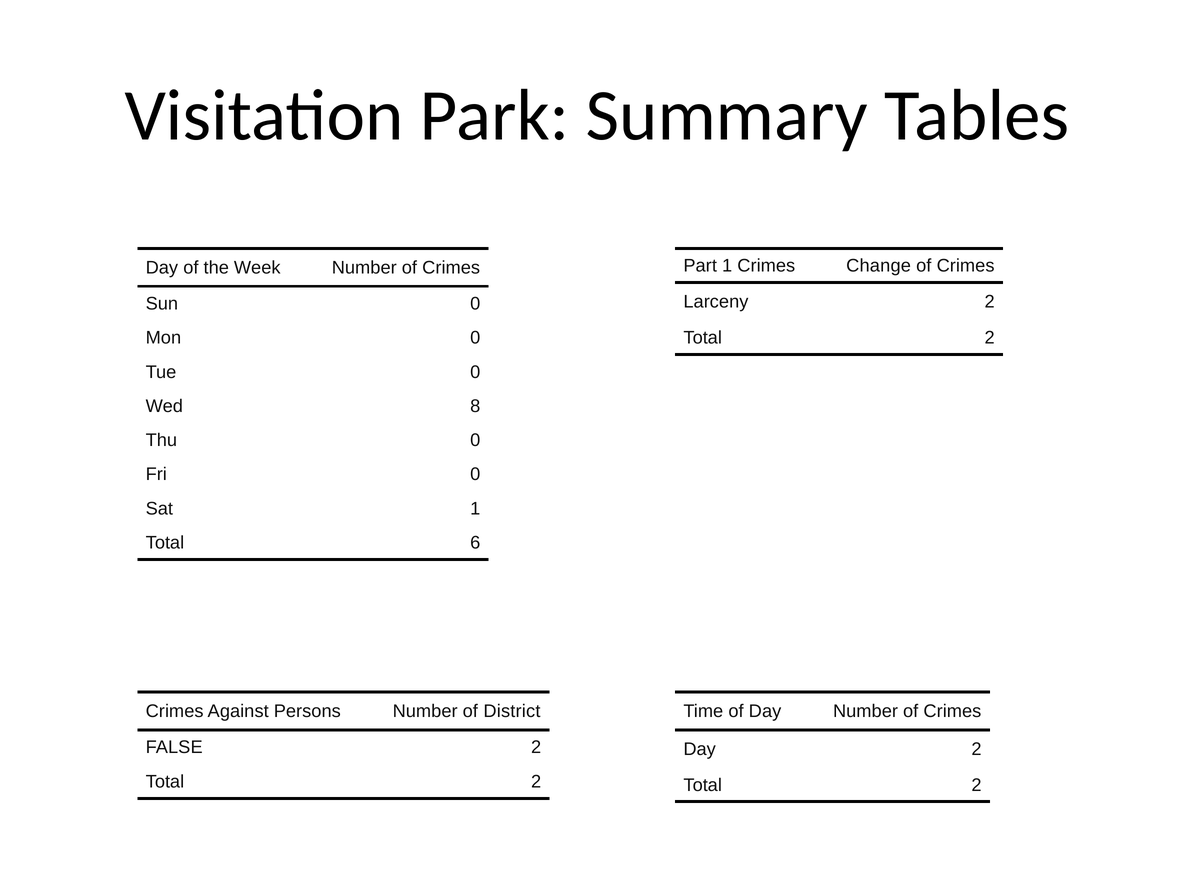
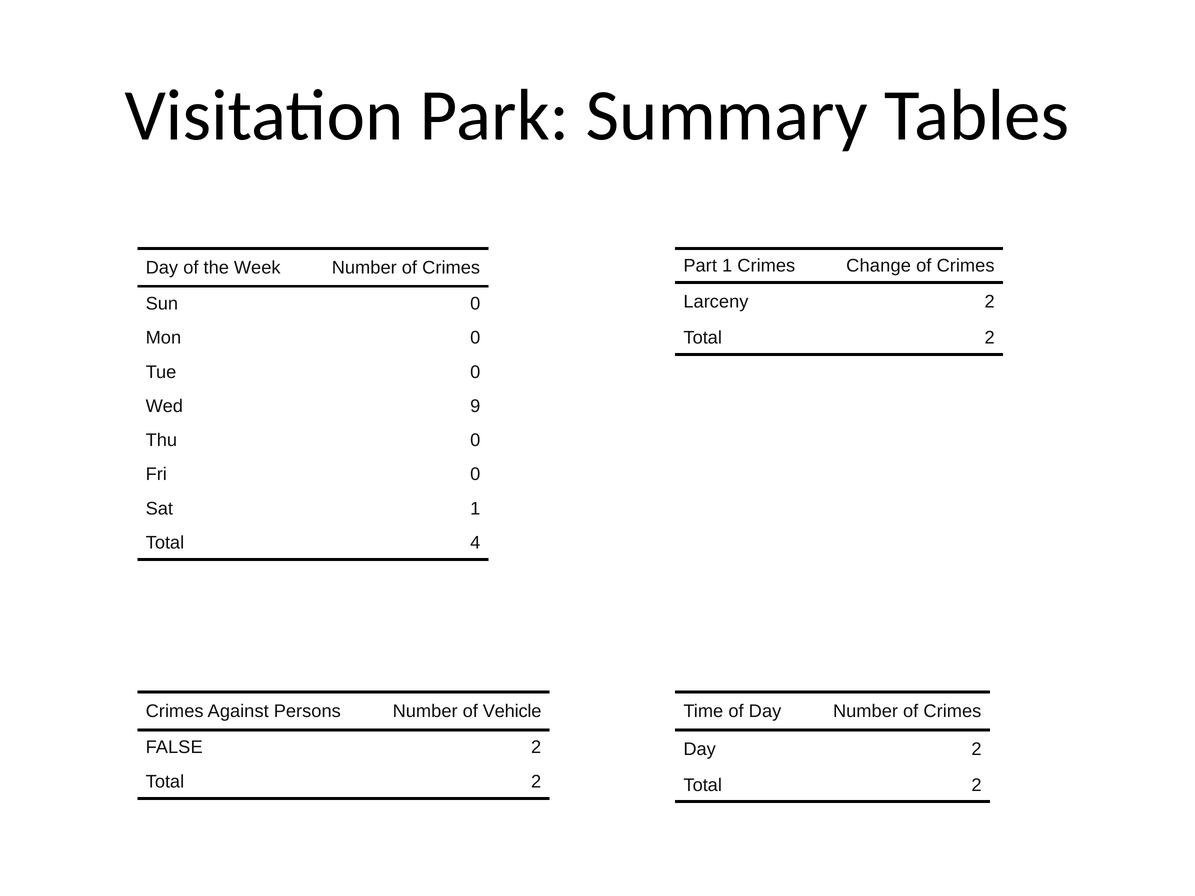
8: 8 -> 9 (475, 406)
6: 6 -> 4 (475, 543)
District: District -> Vehicle (512, 712)
